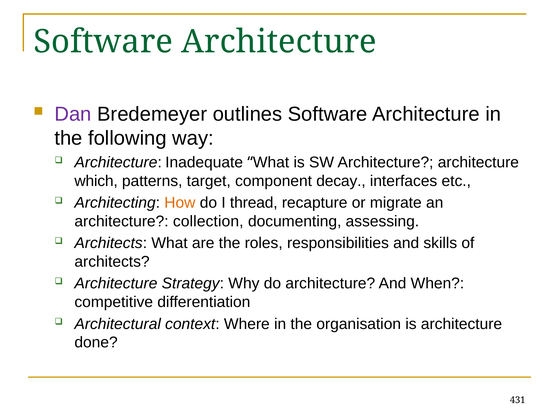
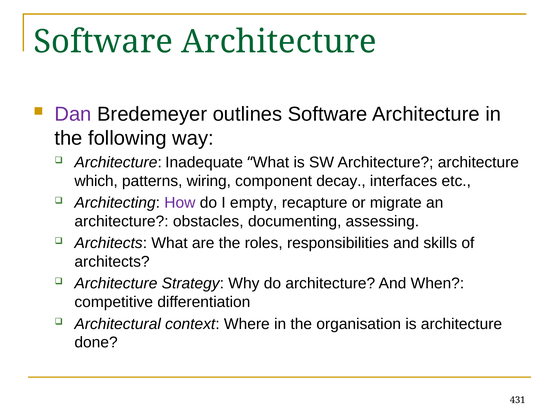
target: target -> wiring (209, 181)
How colour: orange -> purple (180, 203)
thread: thread -> empty (254, 203)
collection: collection -> obstacles (208, 222)
